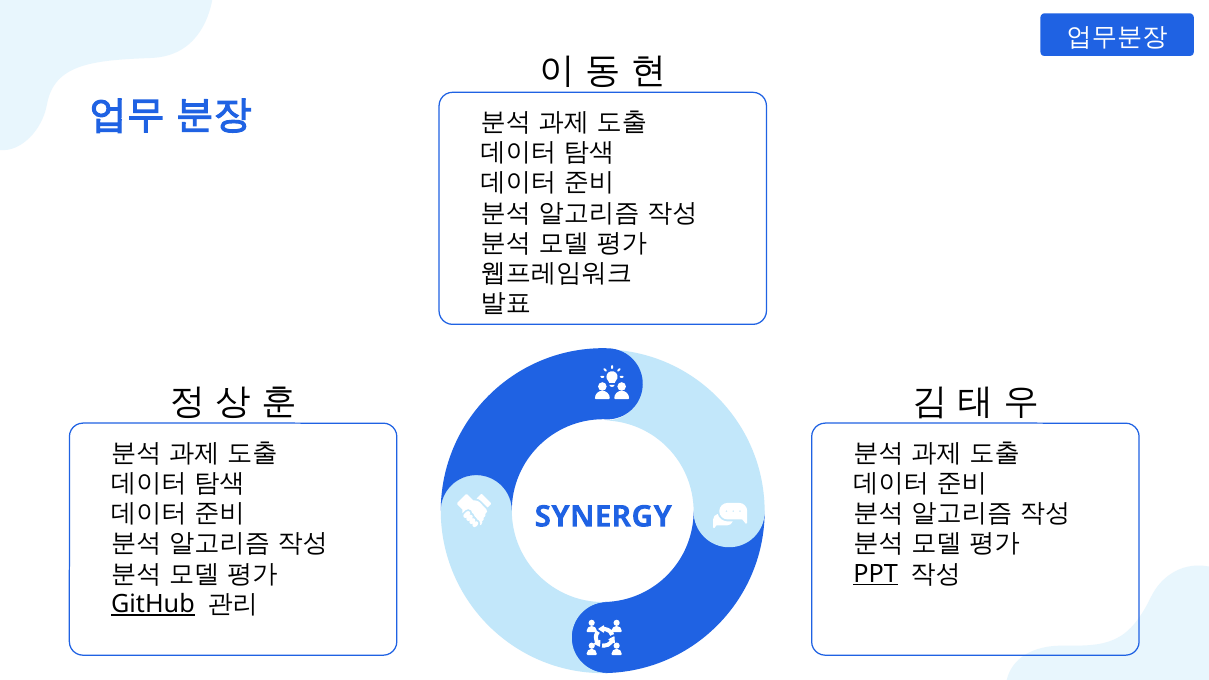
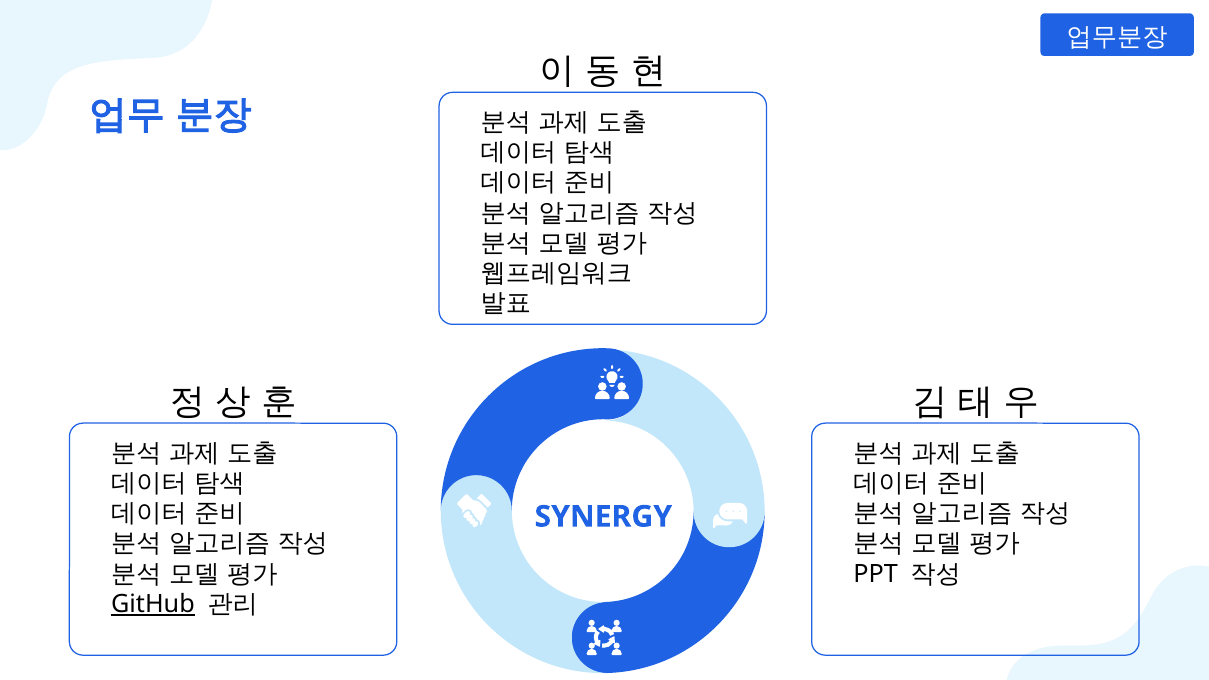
PPT underline: present -> none (876, 574)
